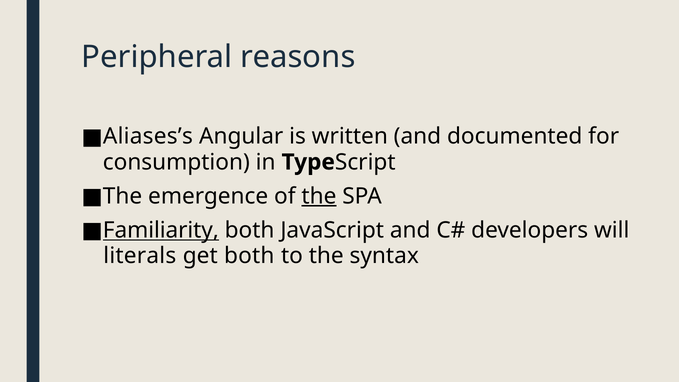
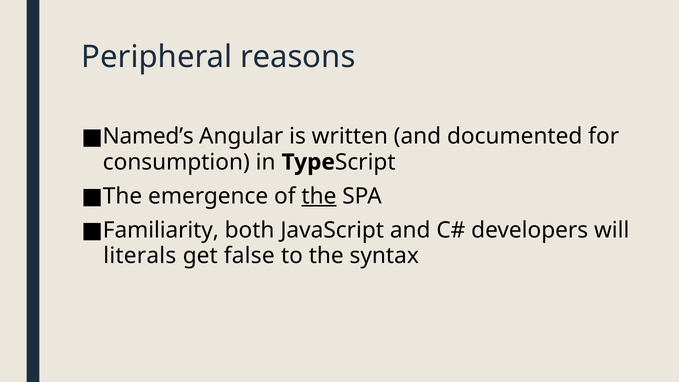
Aliases’s: Aliases’s -> Named’s (148, 136)
Familiarity underline: present -> none (161, 230)
get both: both -> false (249, 256)
